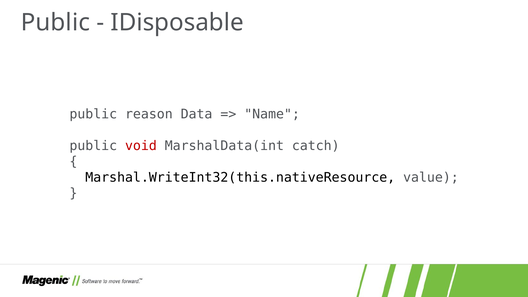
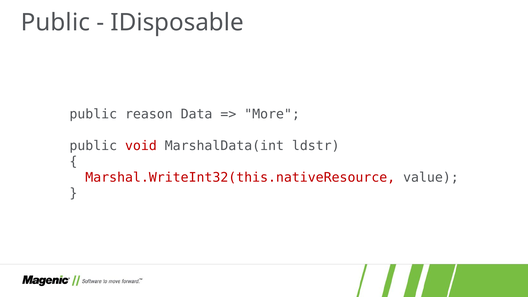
Name: Name -> More (272, 114)
catch: catch -> ldstr (316, 146)
Marshal.WriteInt32(this.nativeResource colour: black -> red (240, 177)
